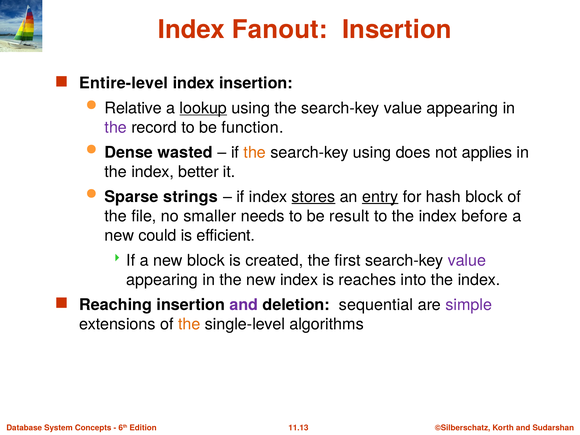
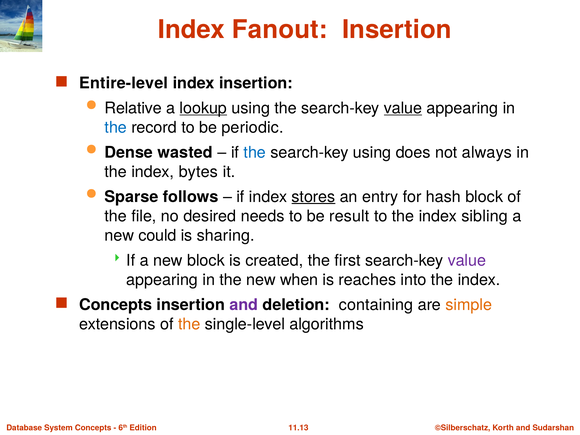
value underline: none -> present (403, 108)
the colour: purple -> blue (116, 127)
function: function -> periodic (253, 127)
the colour: orange -> blue (255, 152)
applies: applies -> always (487, 152)
better: better -> bytes (198, 172)
strings: strings -> follows (191, 197)
entry underline: present -> none (380, 197)
smaller: smaller -> desired (210, 216)
before: before -> sibling (485, 216)
efficient: efficient -> sharing (226, 235)
new index: index -> when (299, 280)
Reaching: Reaching -> Concepts (116, 305)
sequential: sequential -> containing (376, 305)
simple colour: purple -> orange (469, 305)
